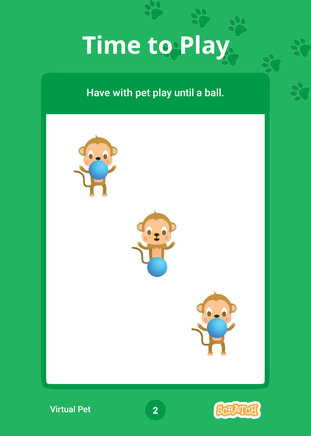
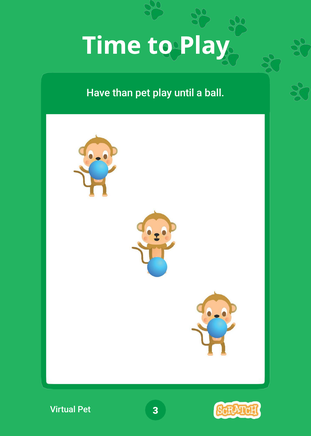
with: with -> than (123, 93)
2: 2 -> 3 (155, 410)
